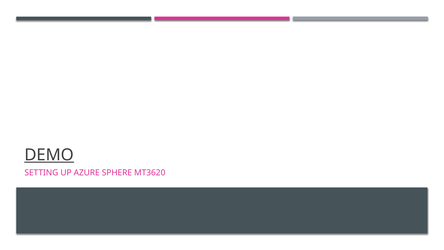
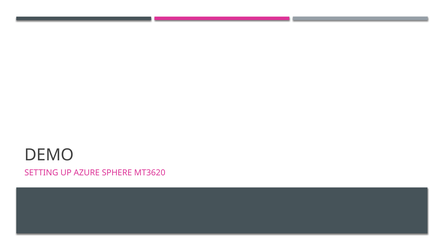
DEMO underline: present -> none (49, 155)
